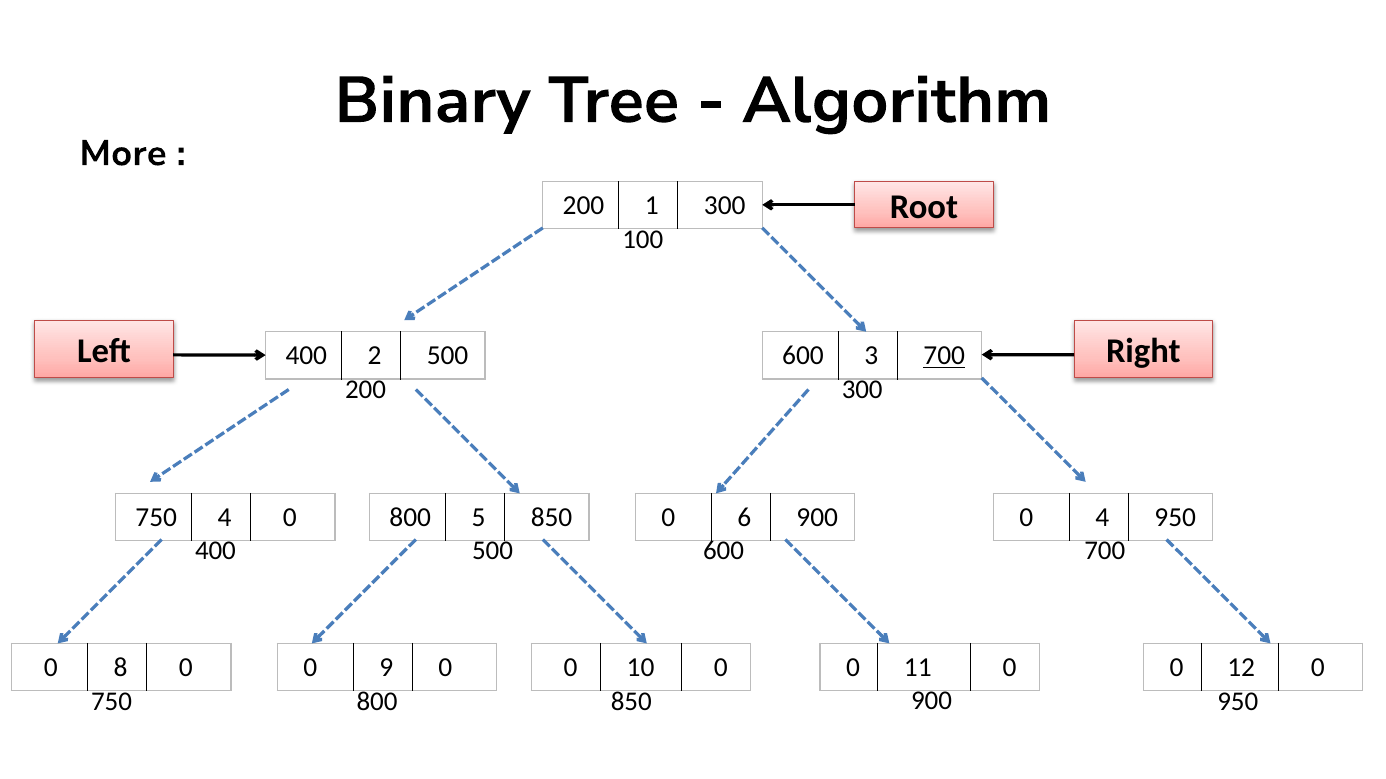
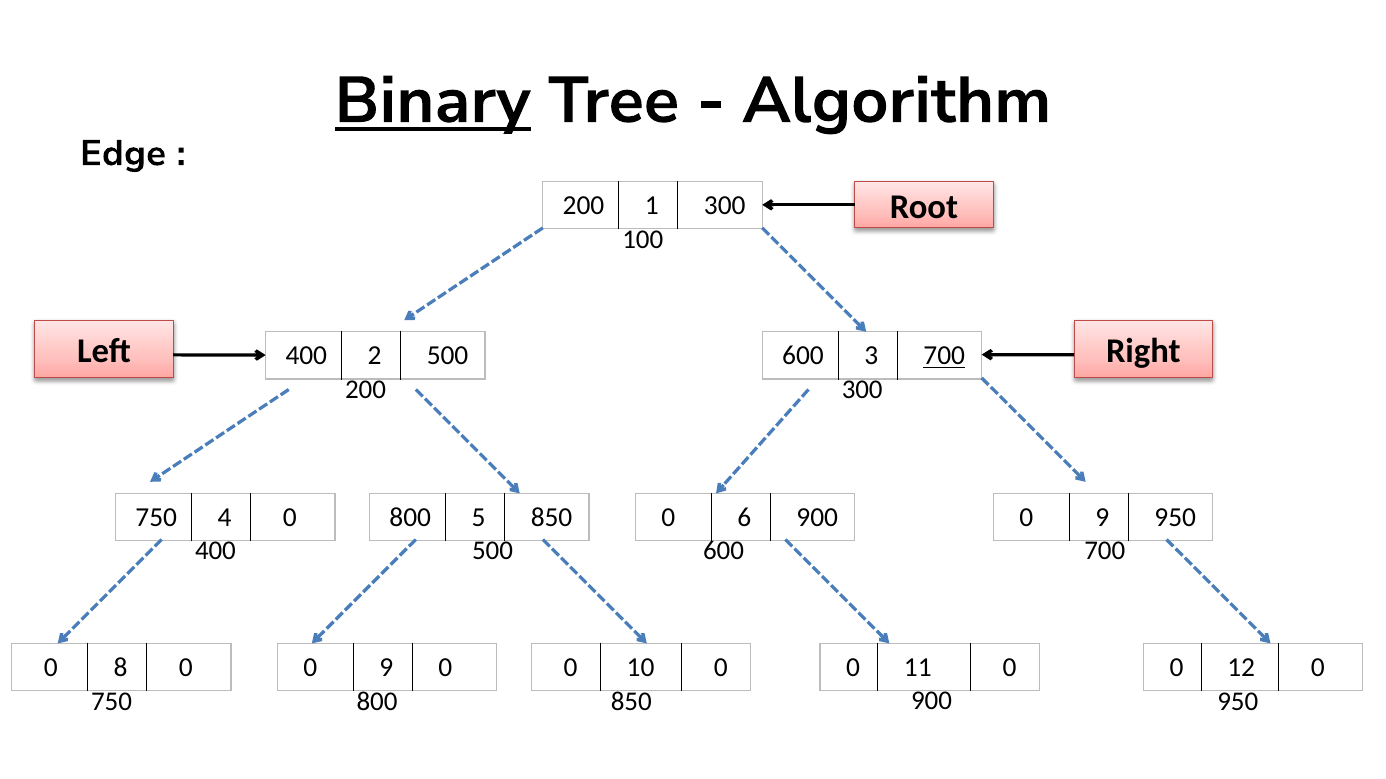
Binary underline: none -> present (433, 101)
More: More -> Edge (123, 153)
4: 4 -> 9 (1102, 518)
